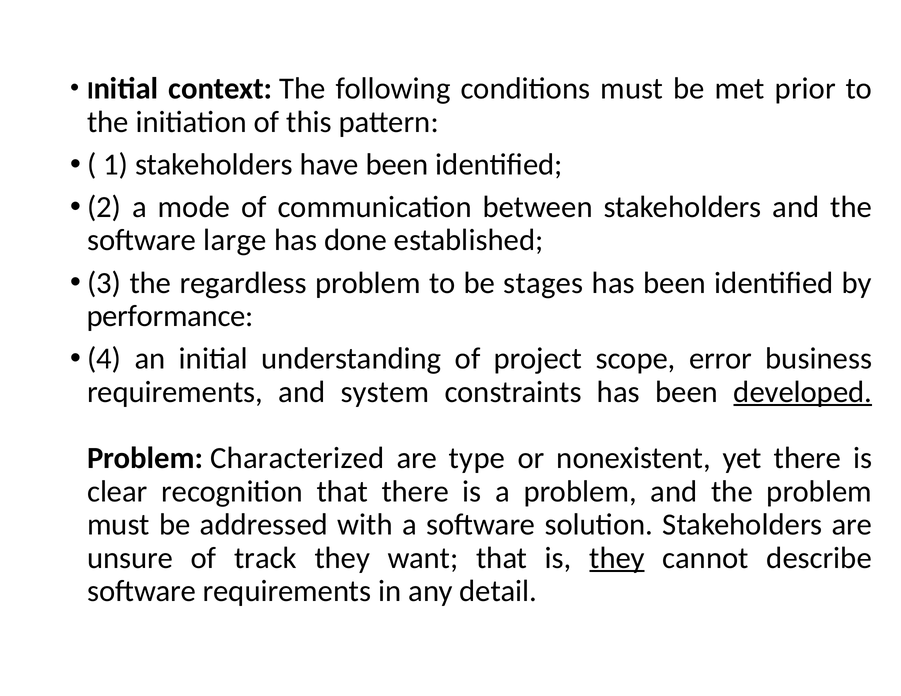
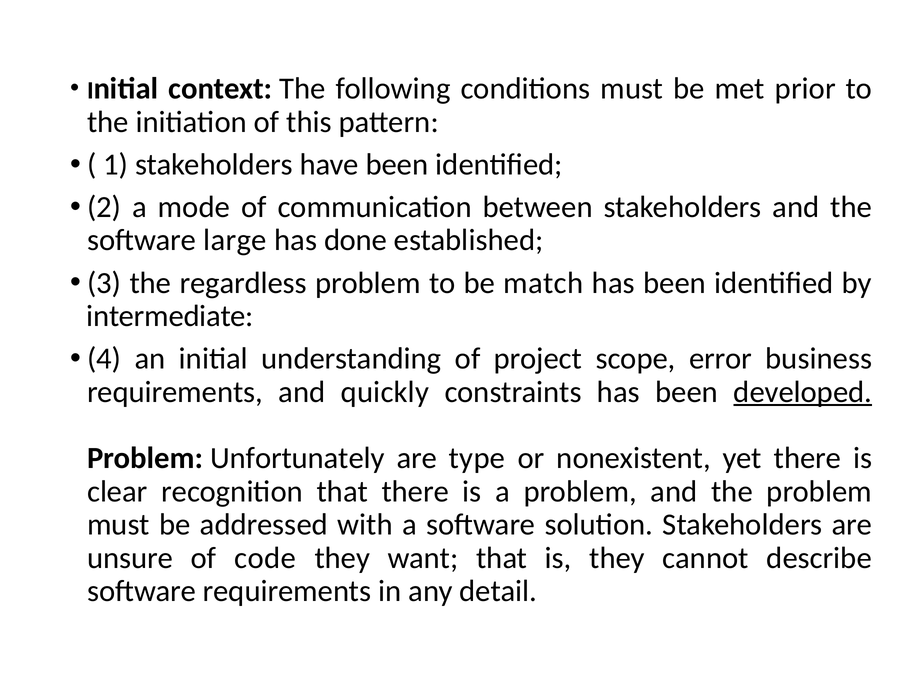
stages: stages -> match (543, 283)
performance: performance -> intermediate (170, 316)
system: system -> quickly (385, 392)
Characterized: Characterized -> Unfortunately (297, 458)
track: track -> code (265, 558)
they underline: present -> none (617, 558)
